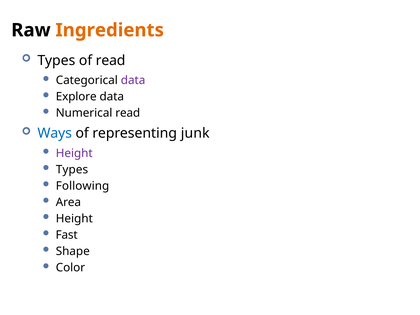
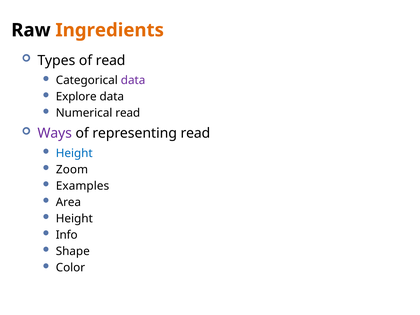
Ways colour: blue -> purple (55, 133)
representing junk: junk -> read (195, 133)
Height colour: purple -> blue (74, 153)
Types: Types -> Zoom (72, 170)
Following: Following -> Examples (83, 186)
Fast: Fast -> Info (67, 235)
